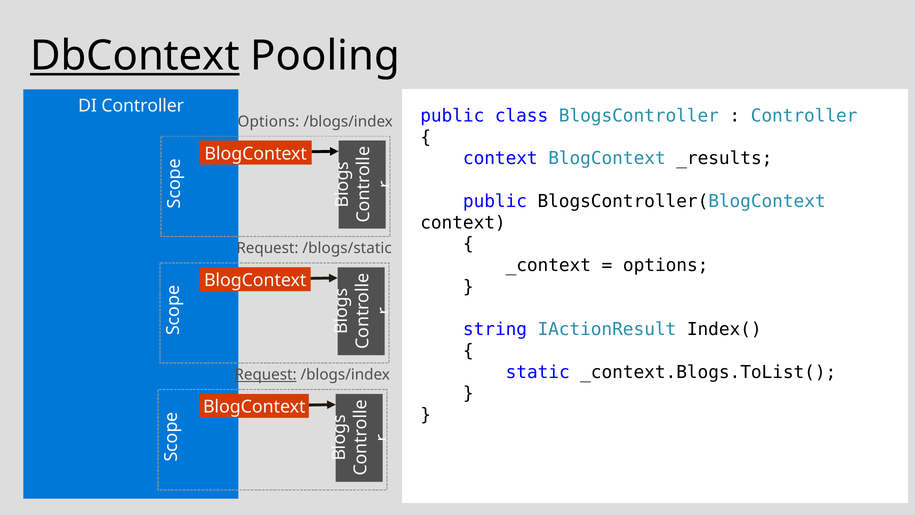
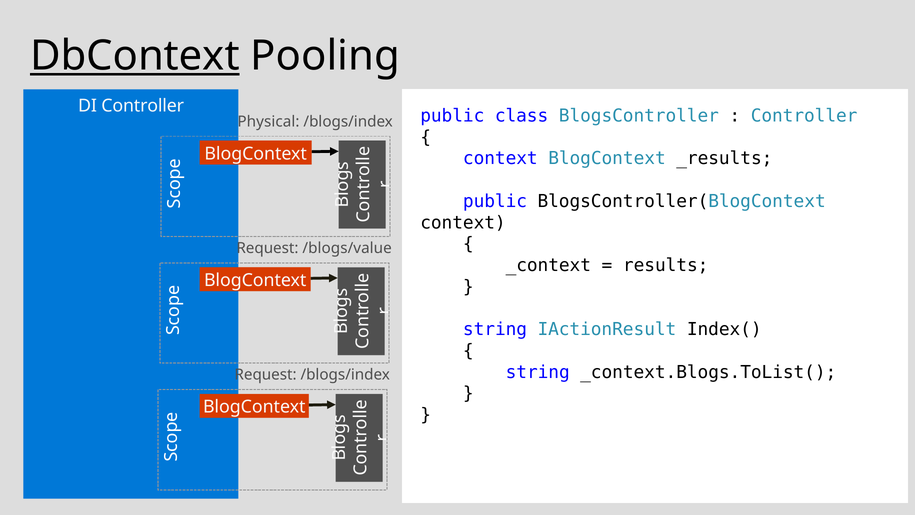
Options: Options -> Physical (268, 121)
/blogs/static: /blogs/static -> /blogs/value (347, 248)
options: options -> results (666, 265)
static: static -> string (538, 372)
Request underline: present -> none (266, 375)
